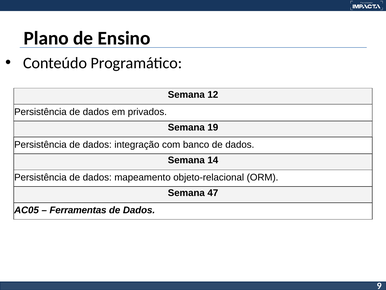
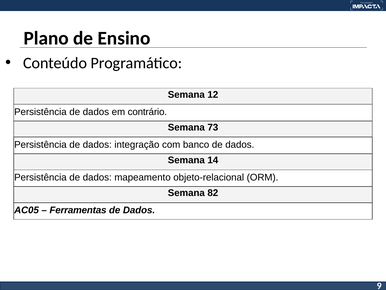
privados: privados -> contrário (147, 112)
19: 19 -> 73 (213, 127)
47: 47 -> 82 (213, 193)
